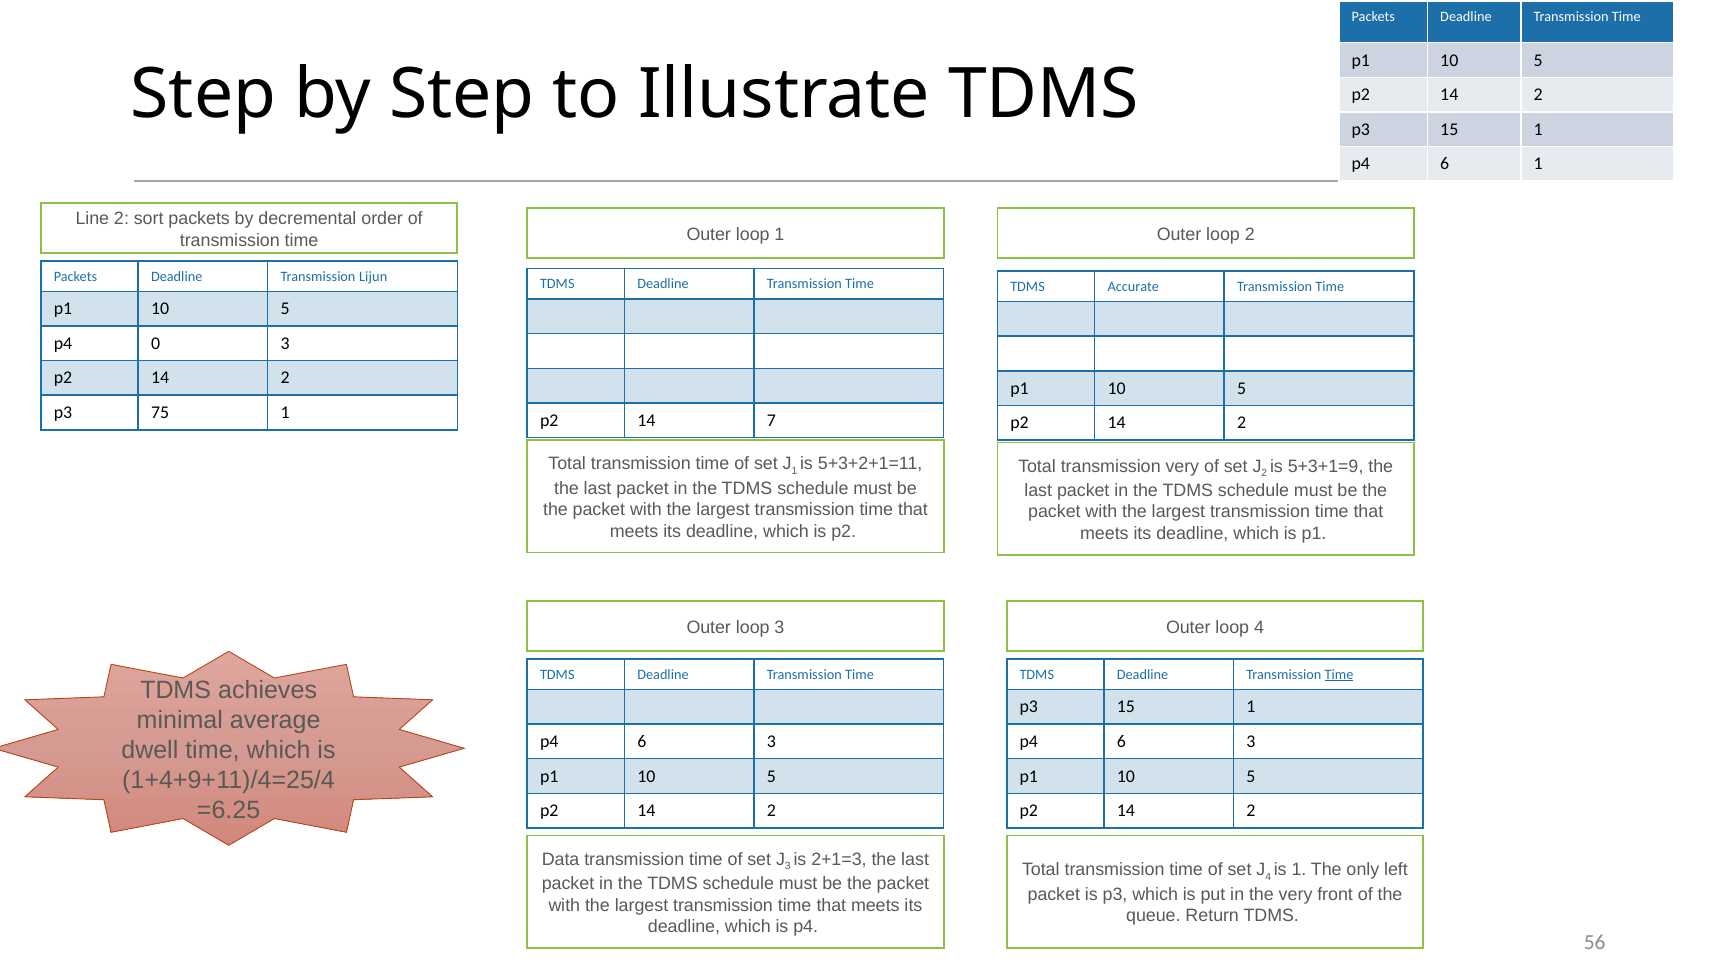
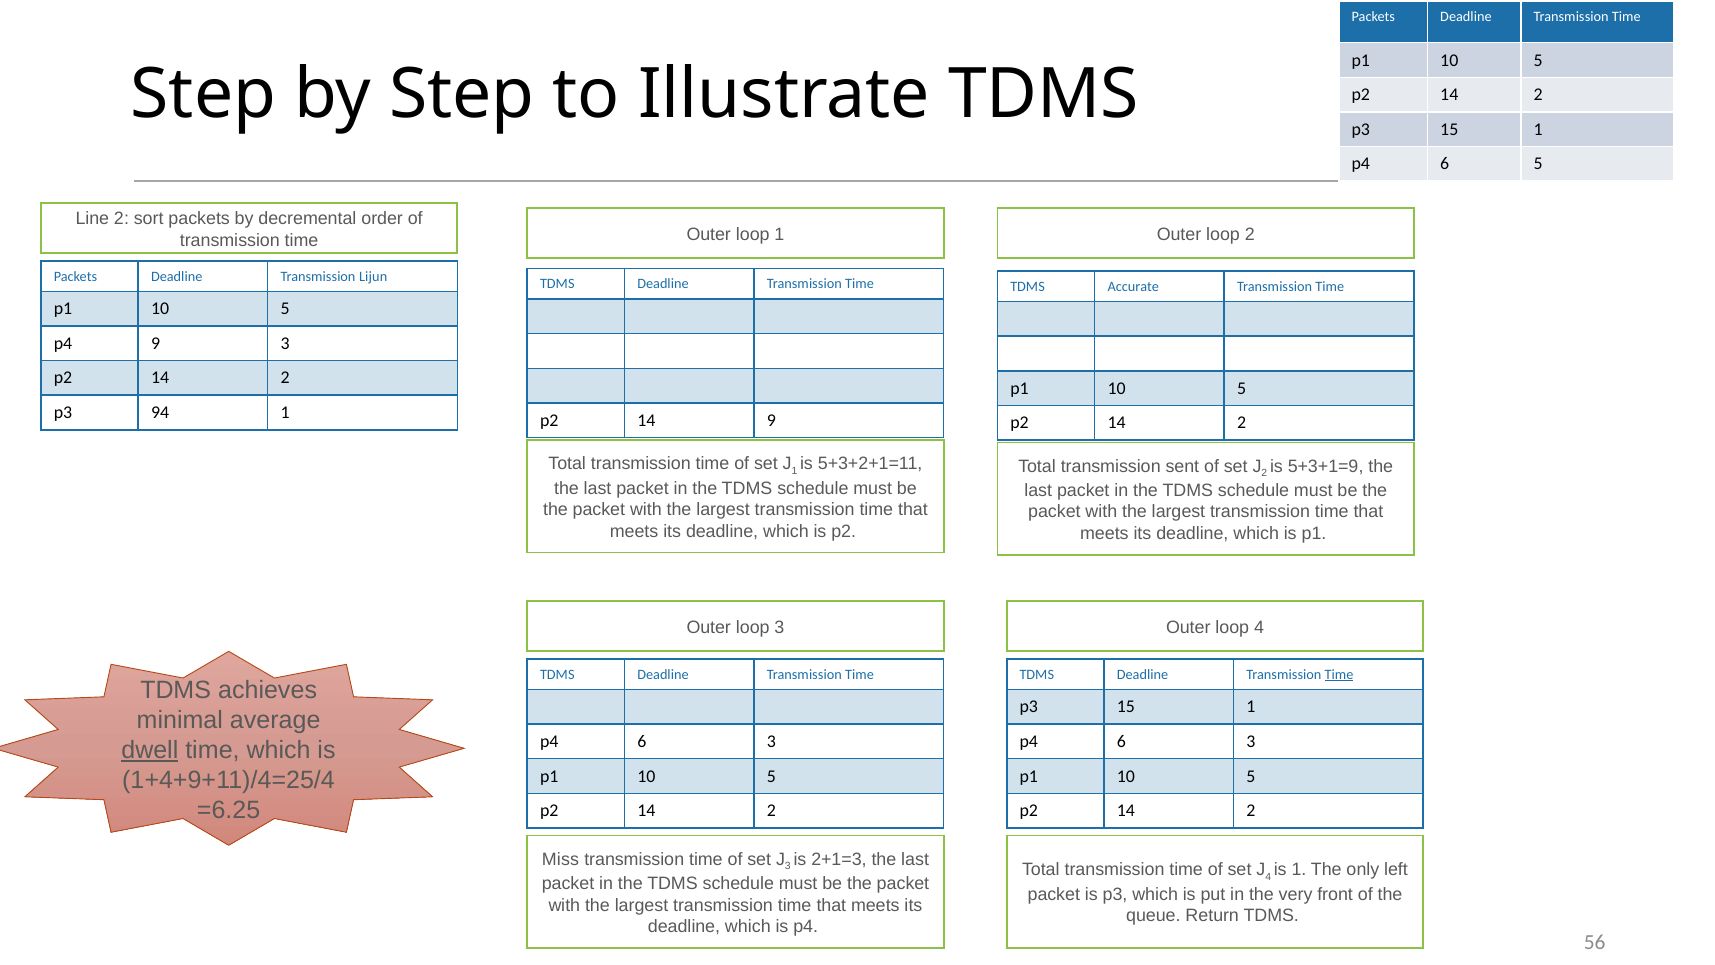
6 1: 1 -> 5 (1538, 164)
p4 0: 0 -> 9 (156, 343)
75: 75 -> 94 (160, 413)
14 7: 7 -> 9 (771, 420)
transmission very: very -> sent (1182, 466)
dwell underline: none -> present (150, 750)
Data: Data -> Miss (560, 859)
